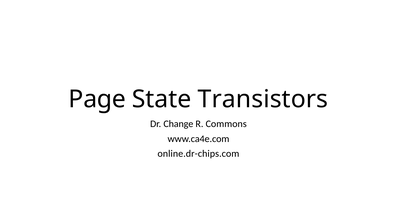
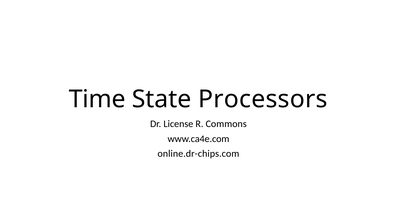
Page: Page -> Time (97, 99)
Transistors: Transistors -> Processors (263, 99)
Change: Change -> License (178, 124)
